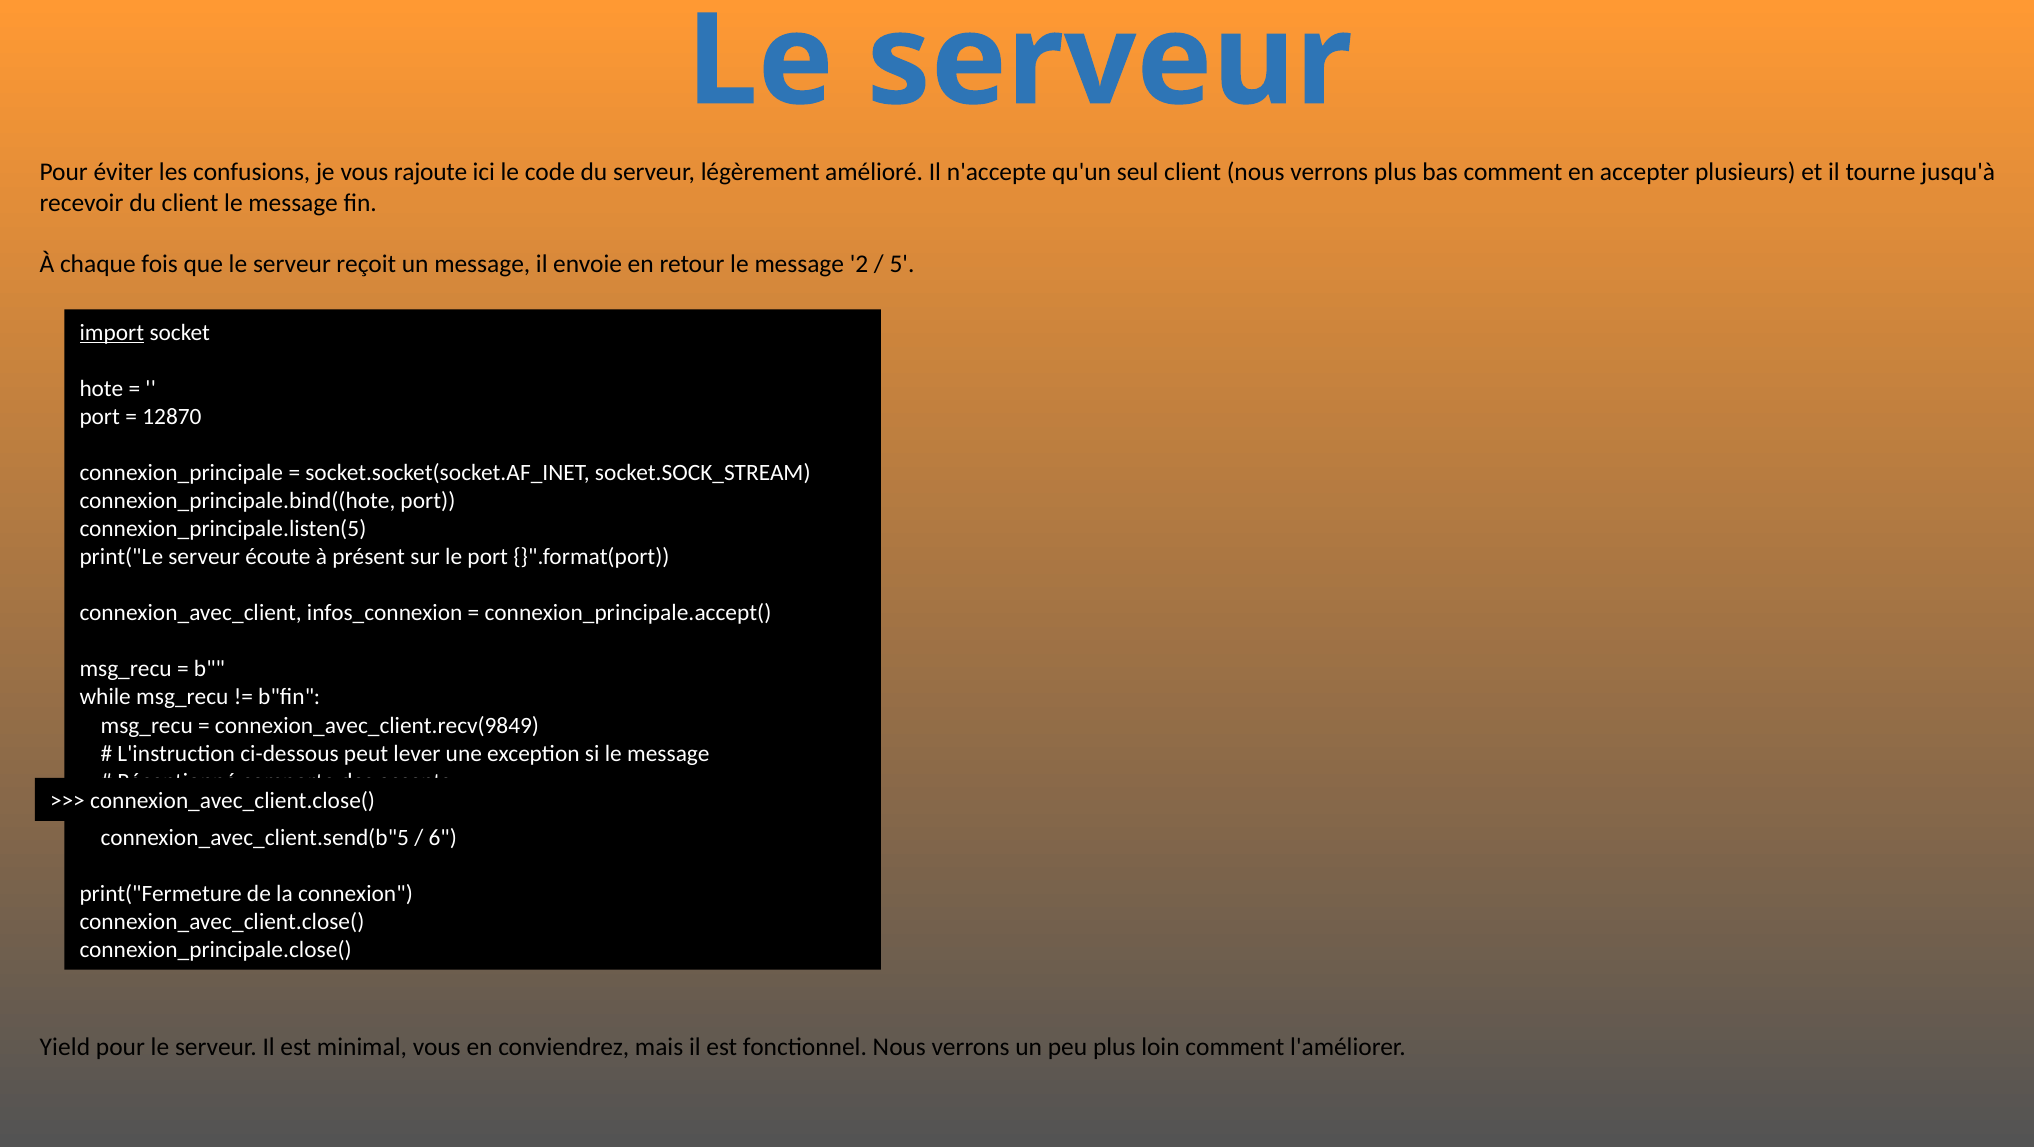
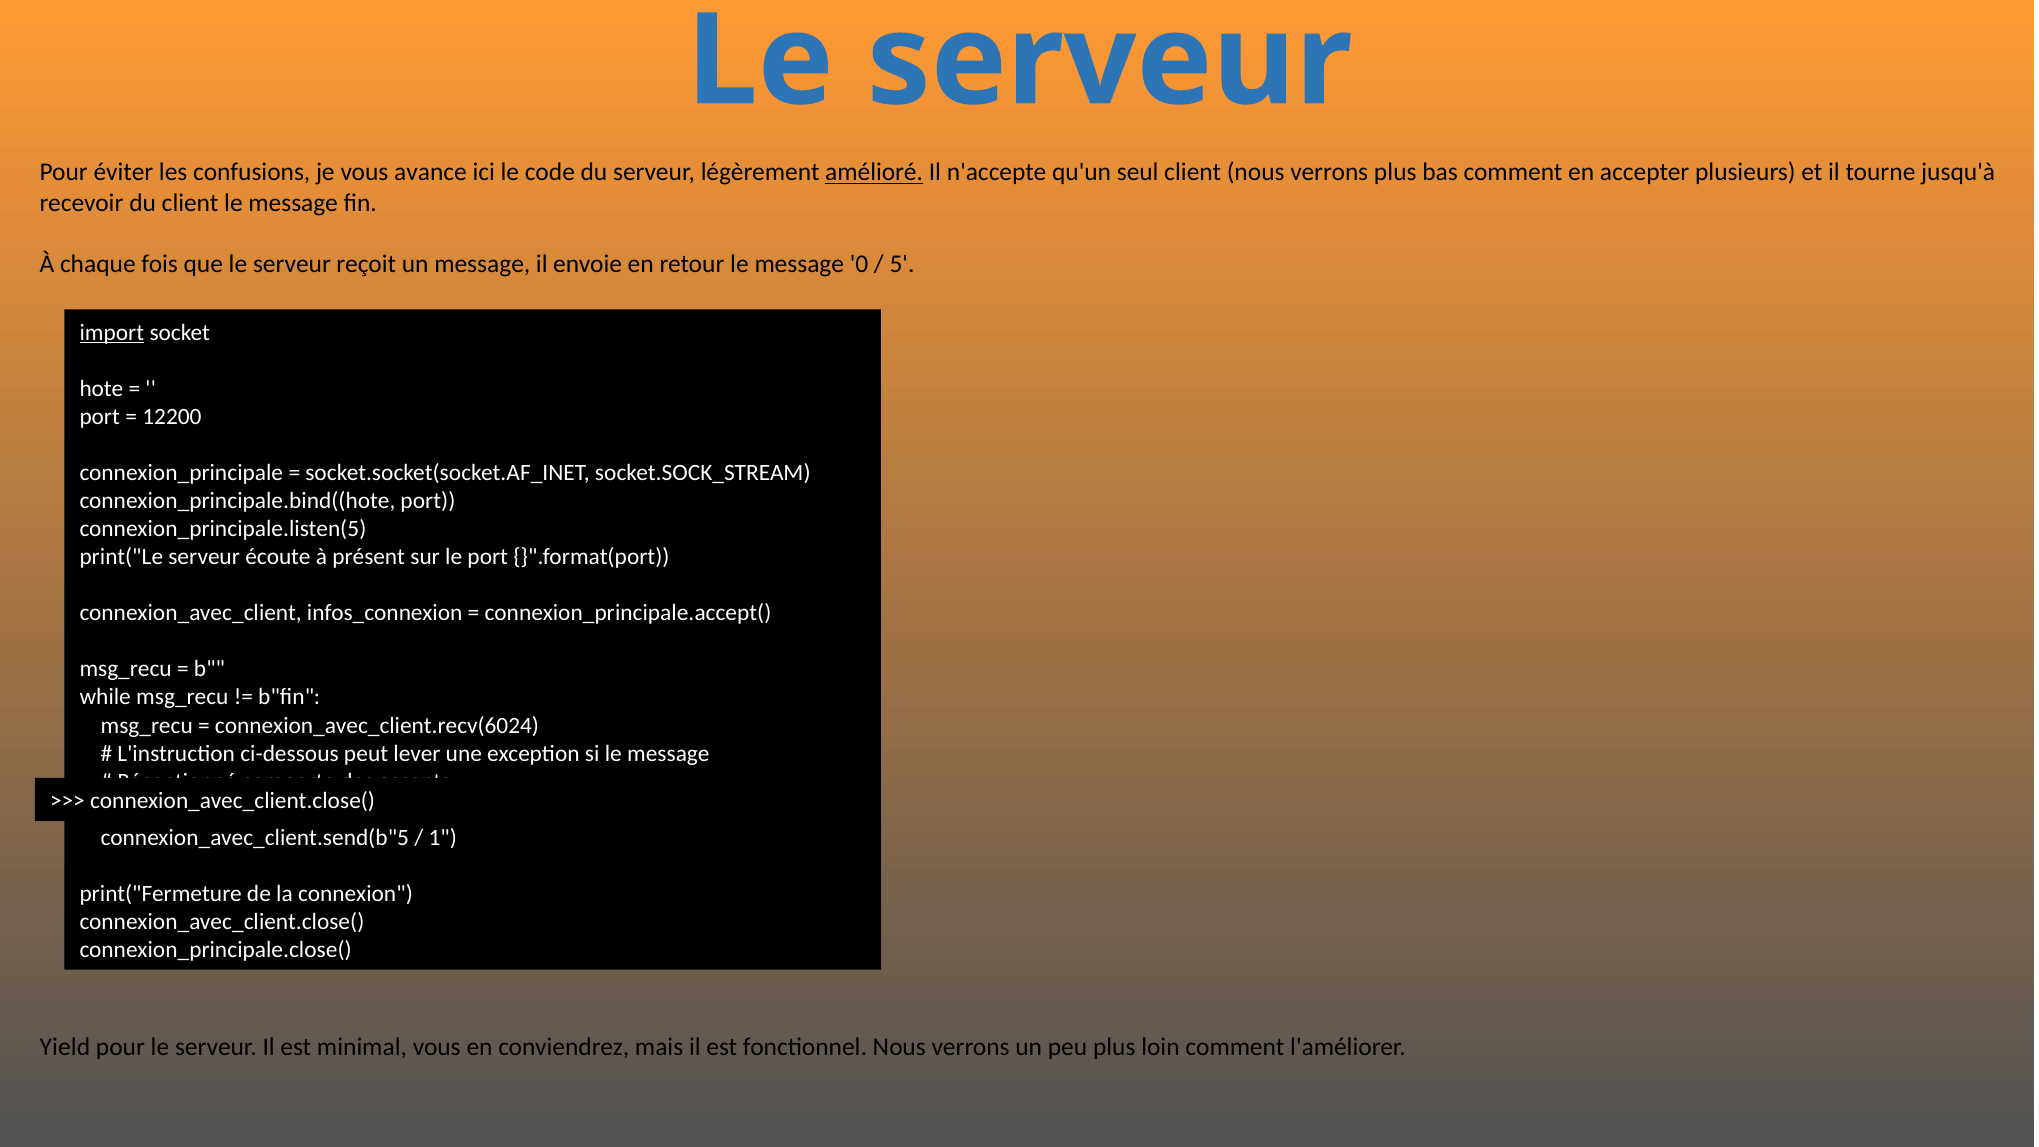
rajoute: rajoute -> avance (430, 172)
amélioré underline: none -> present (874, 172)
2: 2 -> 0 (859, 264)
12870: 12870 -> 12200 (172, 417)
connexion_avec_client.recv(9849: connexion_avec_client.recv(9849 -> connexion_avec_client.recv(6024 (377, 725)
6: 6 -> 1 (443, 838)
